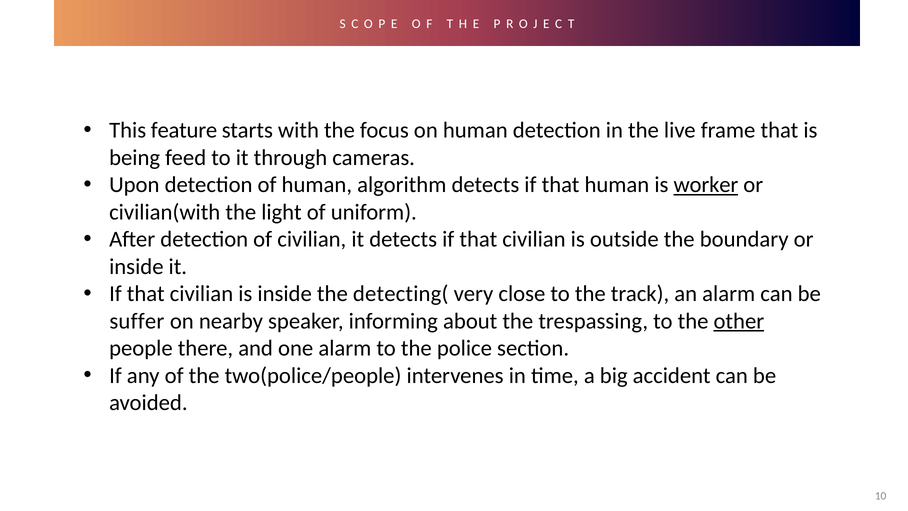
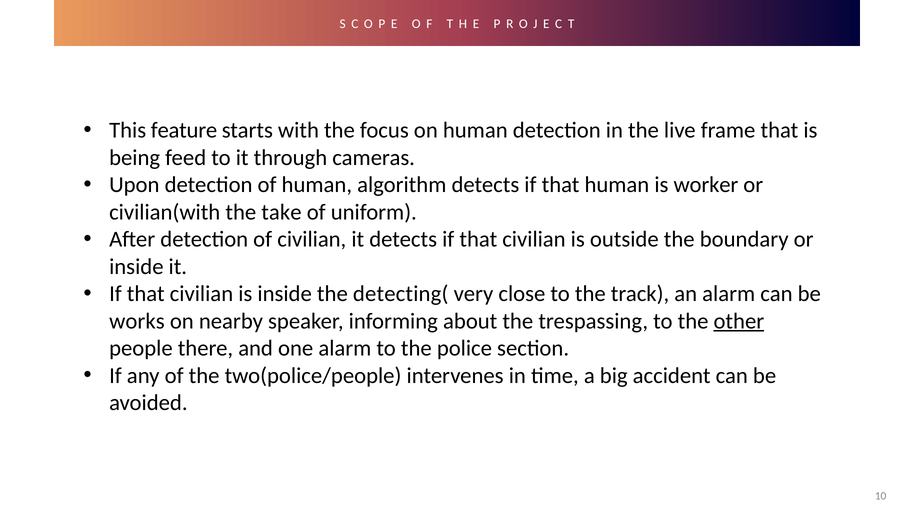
worker underline: present -> none (706, 185)
light: light -> take (281, 212)
suffer: suffer -> works (137, 321)
